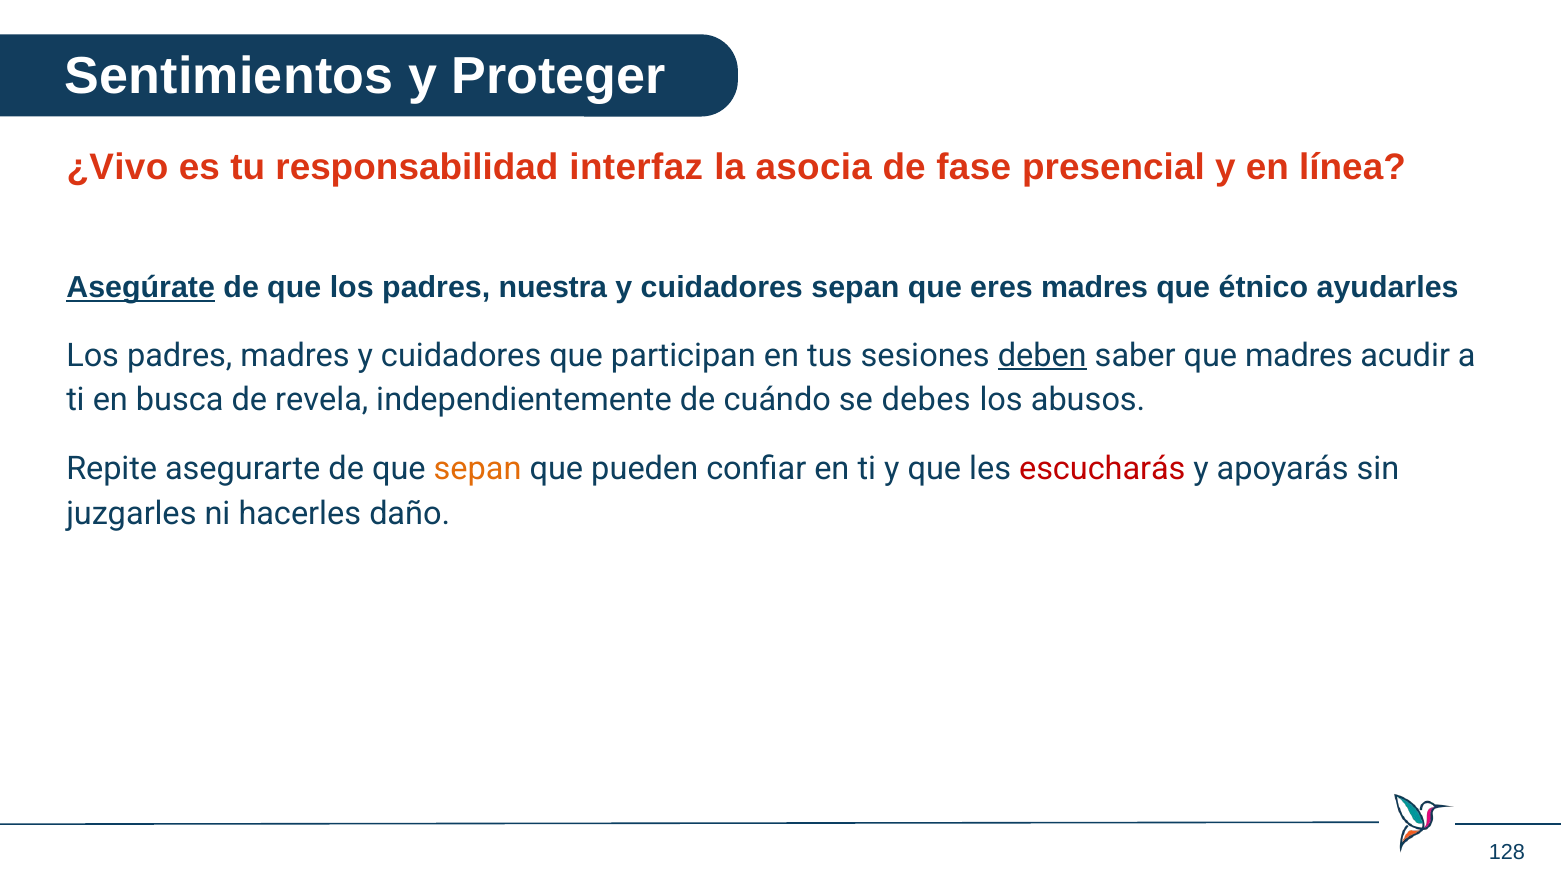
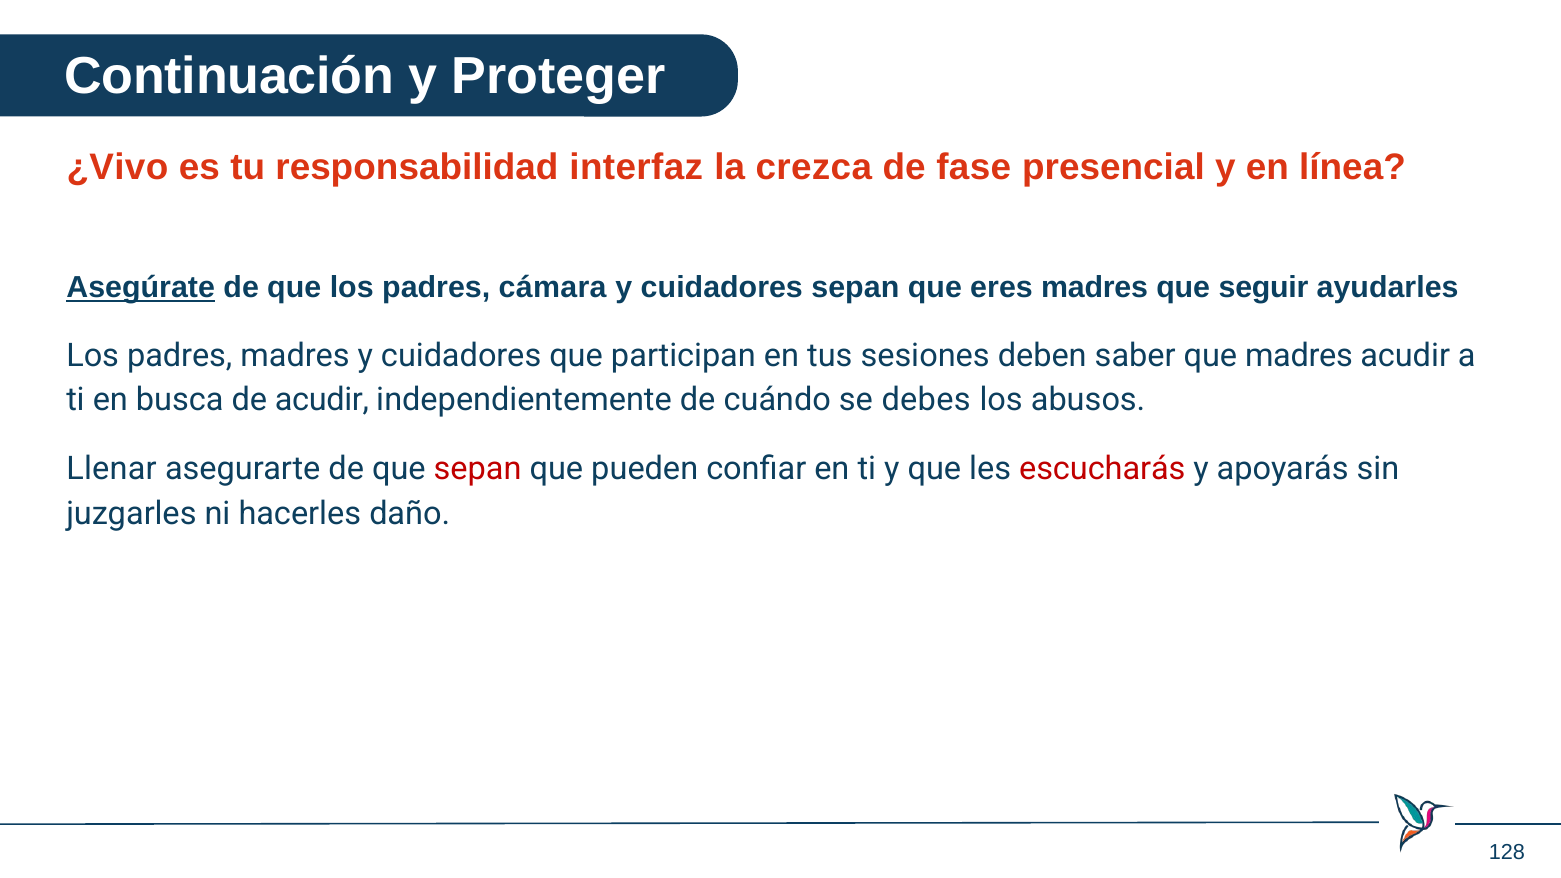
Sentimientos: Sentimientos -> Continuación (229, 76)
asocia: asocia -> crezca (814, 167)
nuestra: nuestra -> cámara (553, 288)
étnico: étnico -> seguir (1263, 288)
deben underline: present -> none (1042, 355)
de revela: revela -> acudir (322, 400)
Repite: Repite -> Llenar (111, 469)
sepan colour: orange -> red (478, 469)
